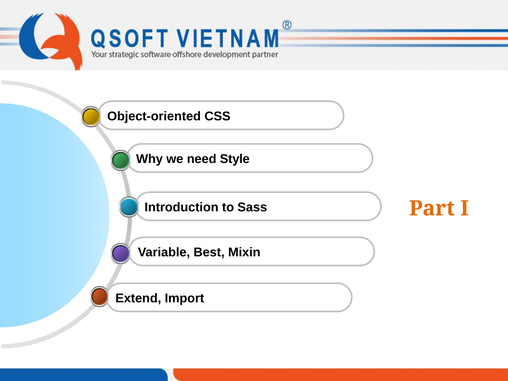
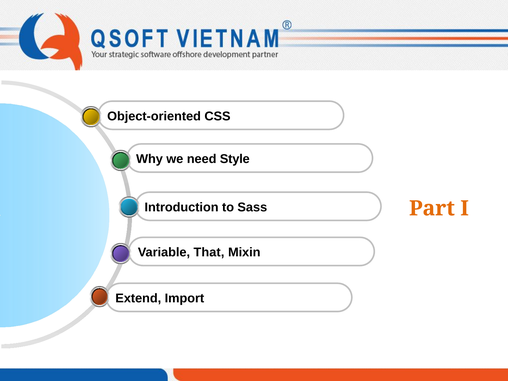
Best: Best -> That (209, 252)
